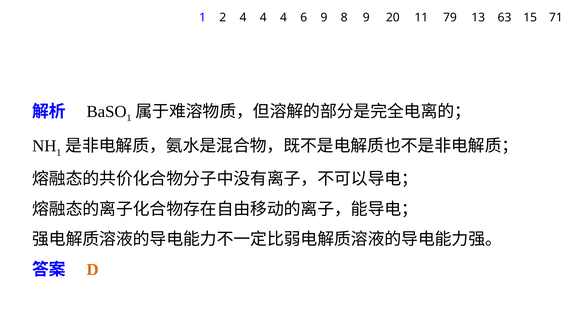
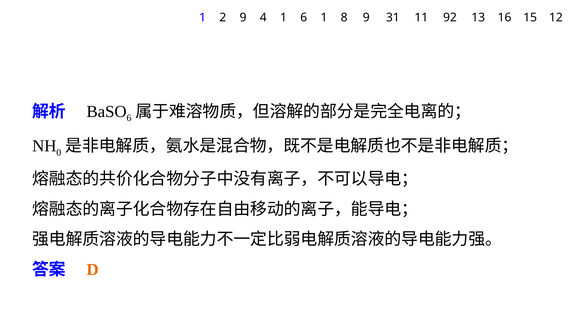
2 4: 4 -> 9 (243, 18)
4: 4 -> 1 (283, 18)
6 9: 9 -> 1 (324, 18)
20: 20 -> 31 (393, 18)
79: 79 -> 92 (450, 18)
63: 63 -> 16 (505, 18)
71: 71 -> 12 (556, 18)
1: 1 -> 6 (129, 118)
1: 1 -> 0 (59, 153)
